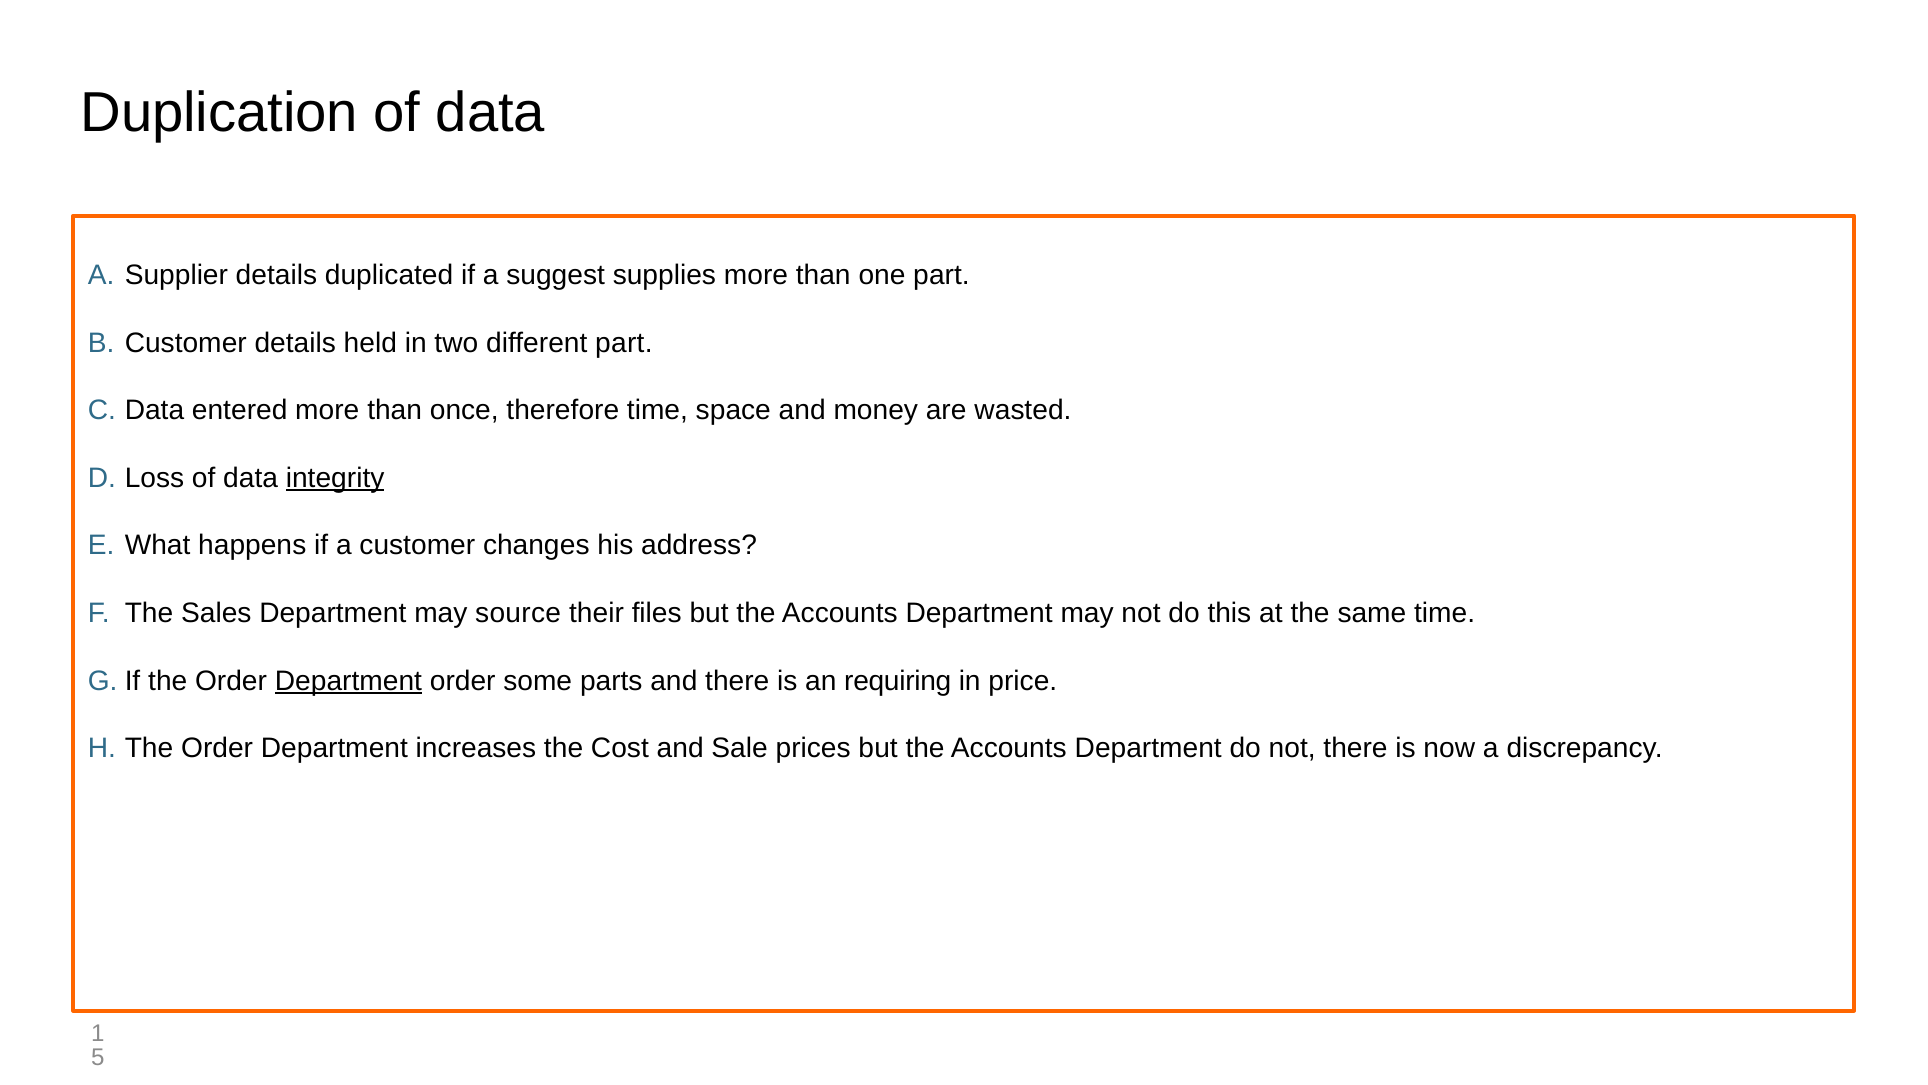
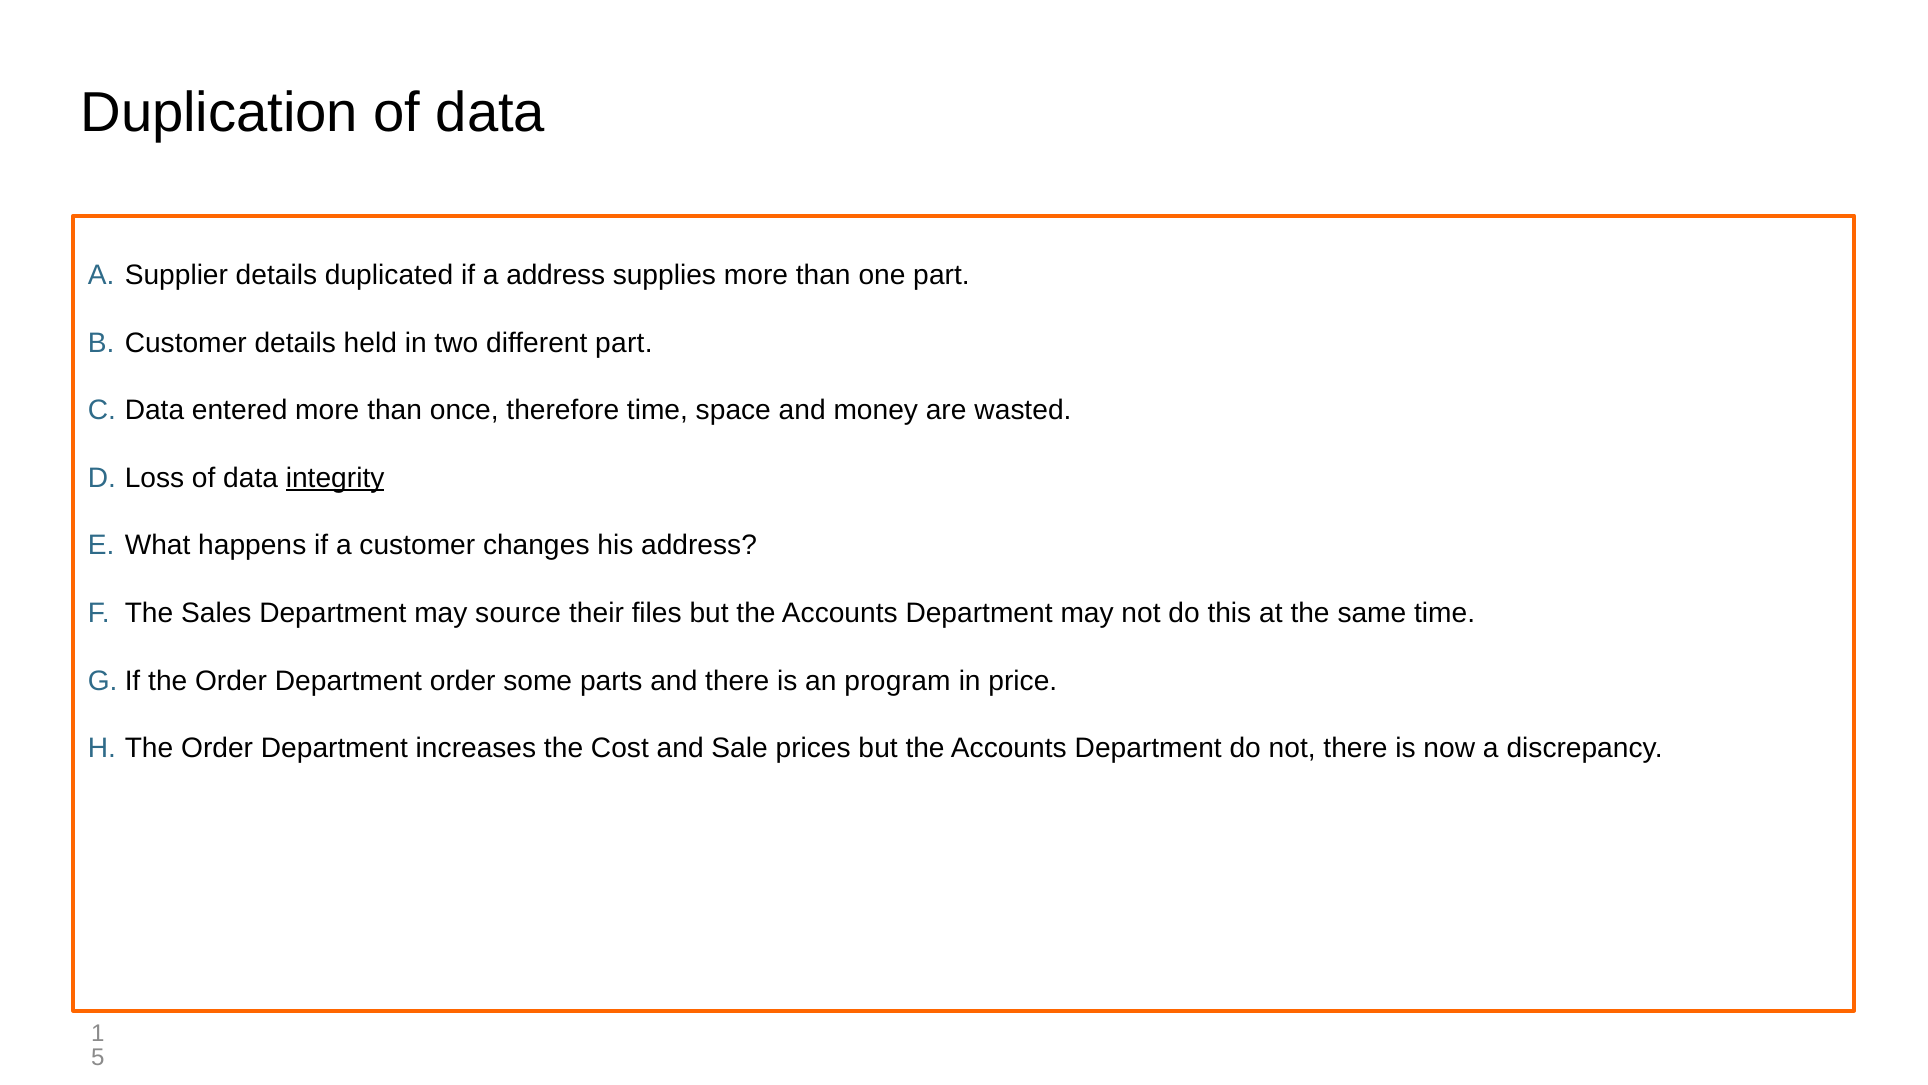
a suggest: suggest -> address (556, 275)
Department underline: present -> none (348, 680)
requiring: requiring -> program (898, 680)
